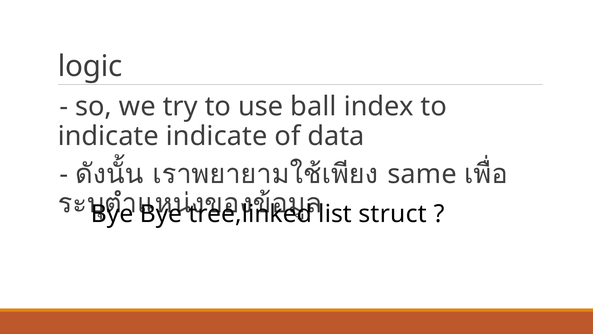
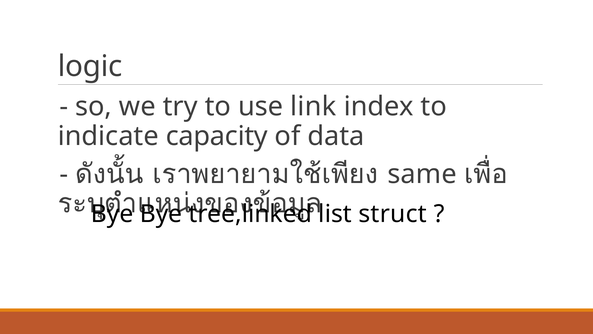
ball: ball -> link (313, 107)
indicate indicate: indicate -> capacity (217, 136)
